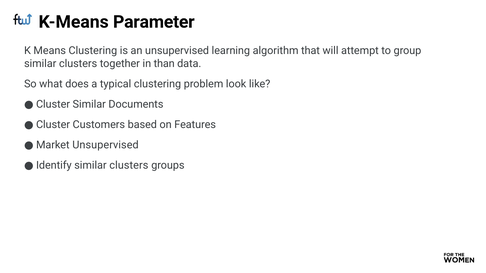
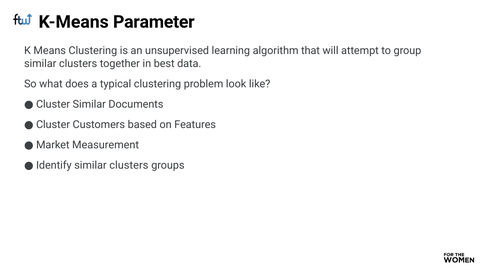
than: than -> best (164, 64)
Unsupervised: Unsupervised -> Measurement (106, 145)
